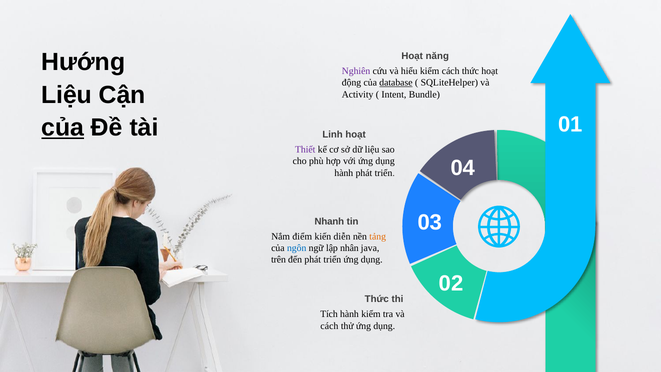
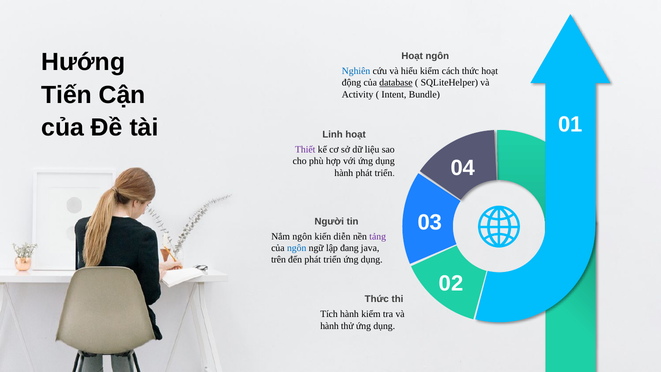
Hoạt năng: năng -> ngôn (437, 56)
Nghiên colour: purple -> blue (356, 71)
Liệu: Liệu -> Tiến (67, 95)
của underline: present -> none (63, 128)
Nhanh: Nhanh -> Người (329, 221)
Nắm điểm: điểm -> ngôn (302, 236)
tảng colour: orange -> purple (378, 236)
nhân: nhân -> đang (349, 248)
cách: cách -> hành (329, 326)
